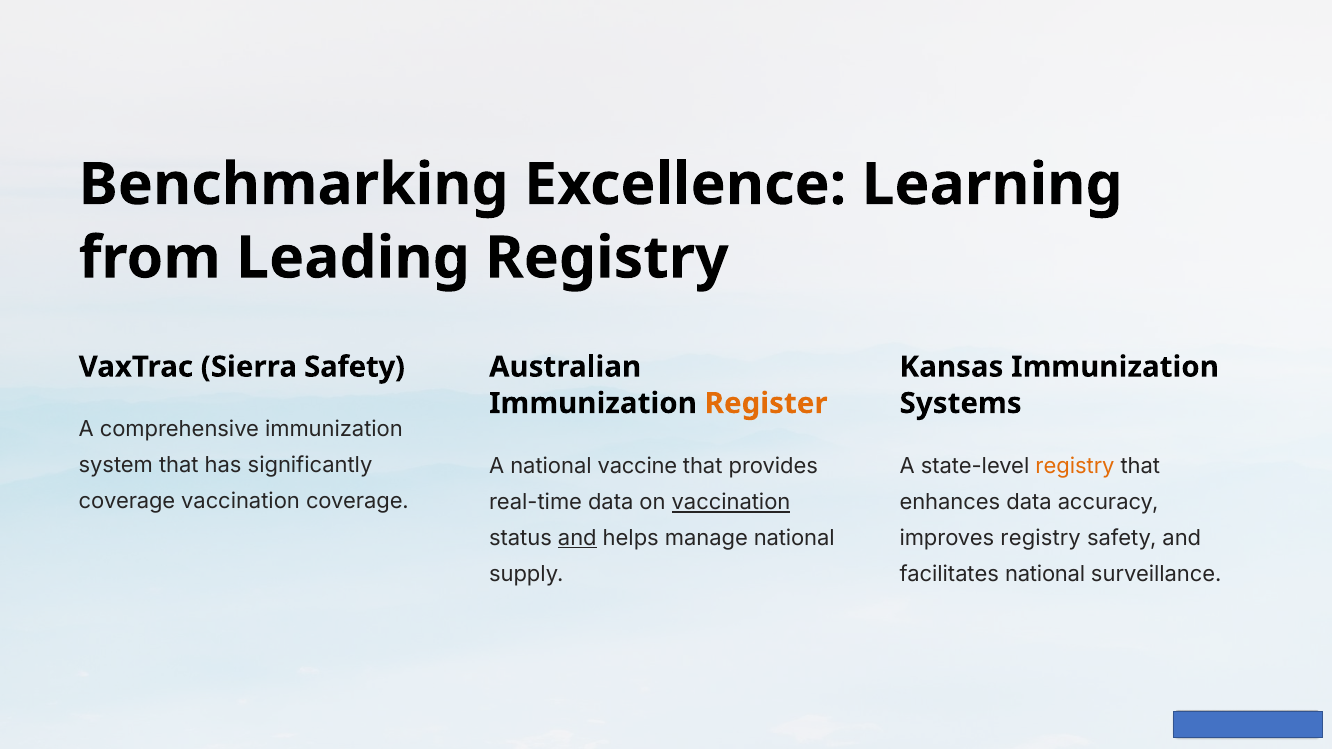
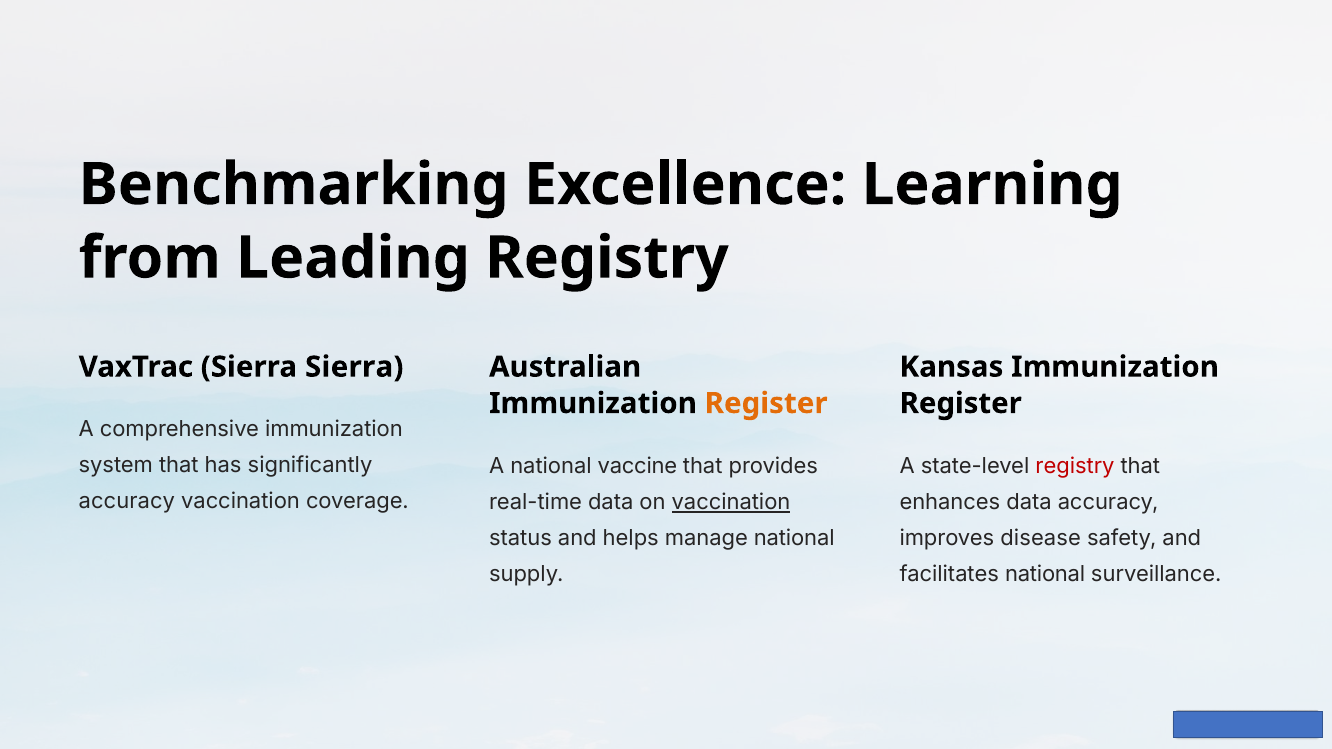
Sierra Safety: Safety -> Sierra (354, 367)
Systems: Systems -> Register (961, 403)
registry colour: orange -> red (1075, 467)
coverage: coverage -> accuracy (127, 502)
and underline: present -> none (577, 538)
improves registry: registry -> disease (1041, 538)
